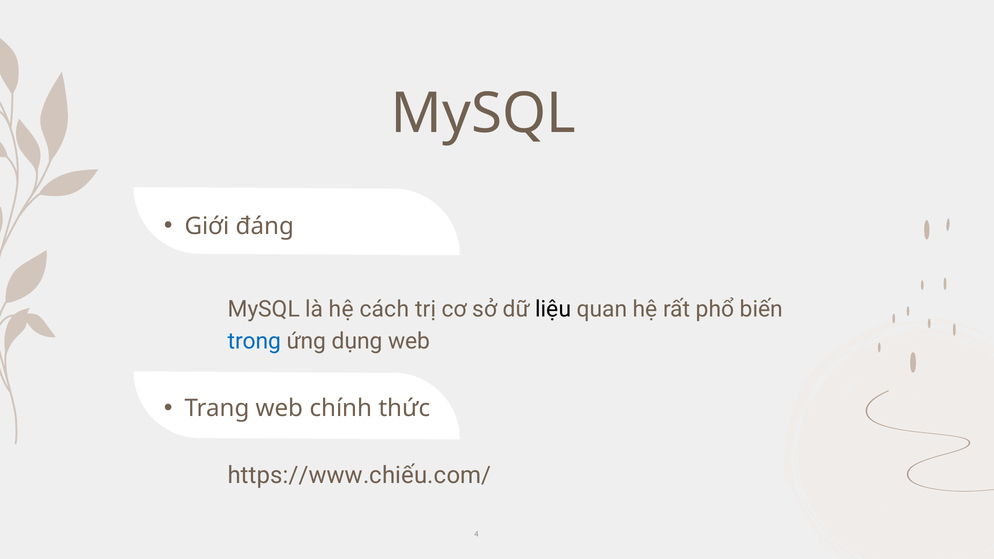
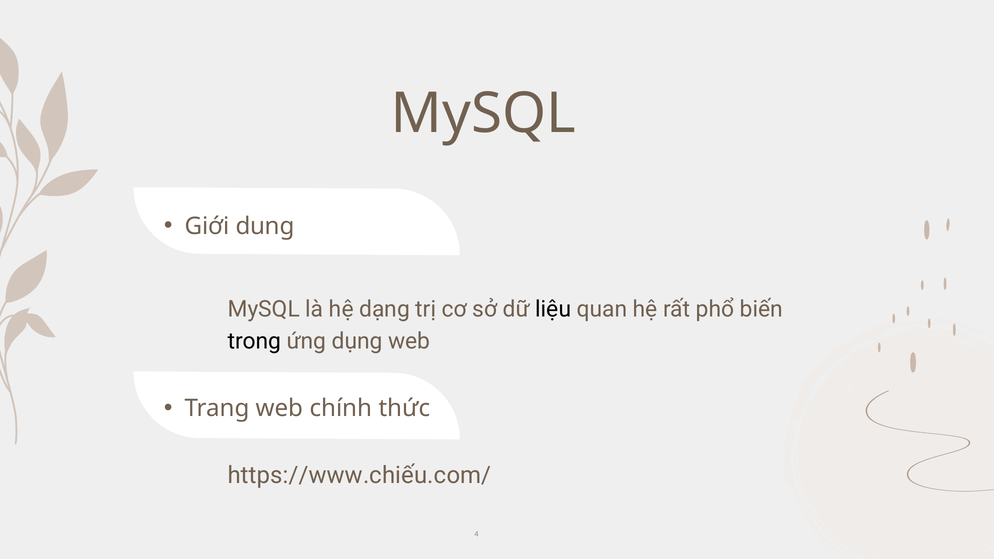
đáng: đáng -> dung (265, 226)
cách: cách -> dạng (385, 309)
trong colour: blue -> black (254, 341)
